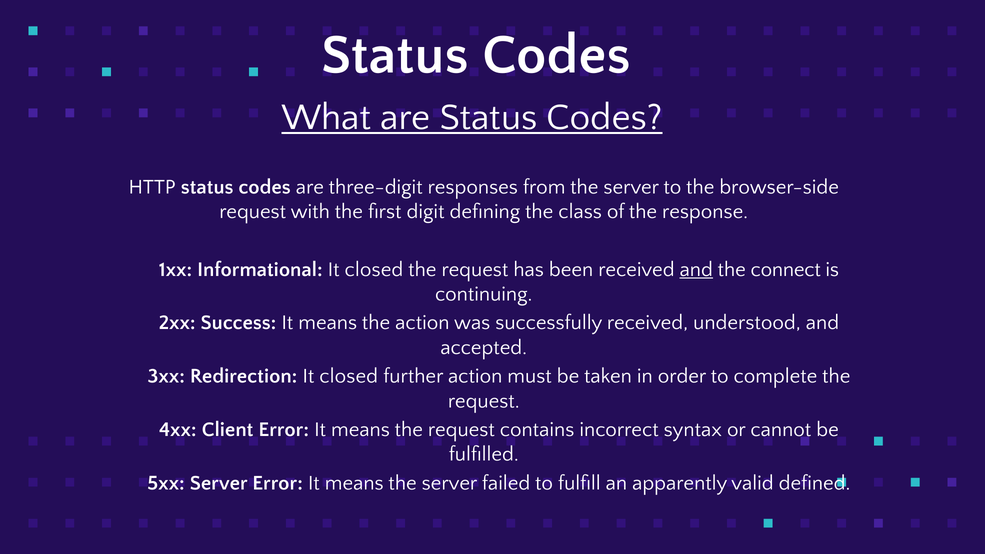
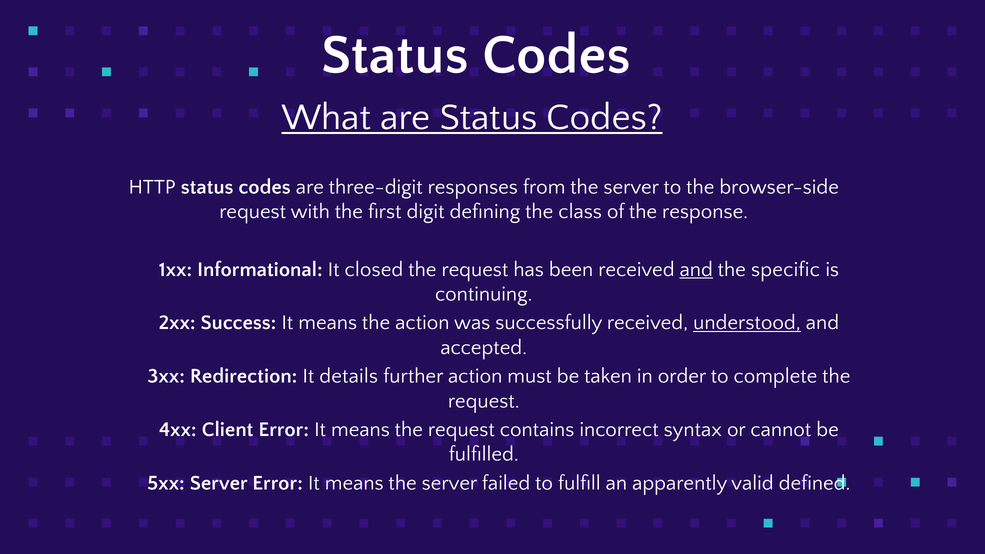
connect: connect -> specific (785, 269)
understood underline: none -> present (747, 323)
Redirection It closed: closed -> details (349, 376)
